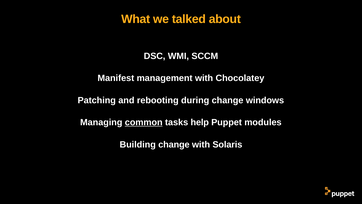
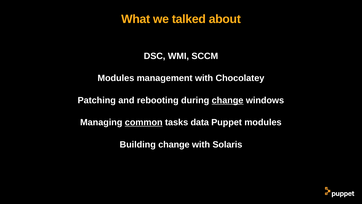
Manifest: Manifest -> Modules (116, 78)
change underline: none -> present (228, 100)
help: help -> data (200, 122)
